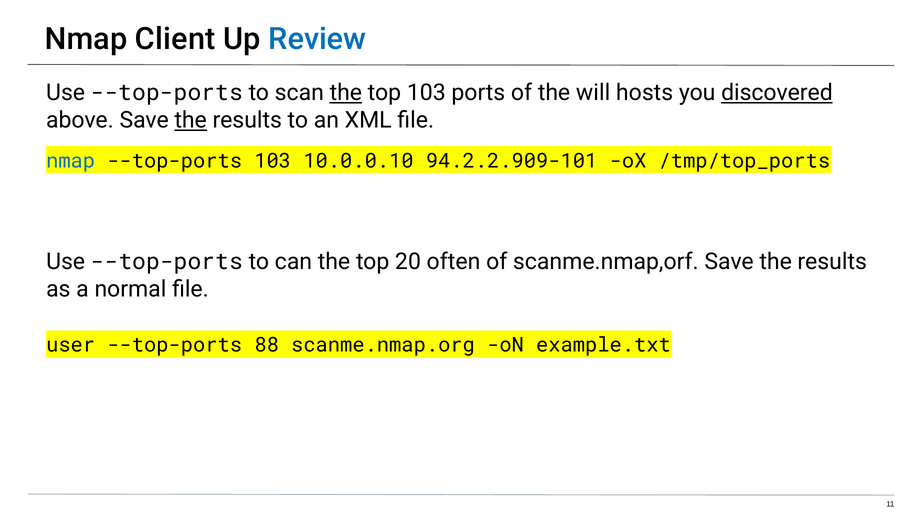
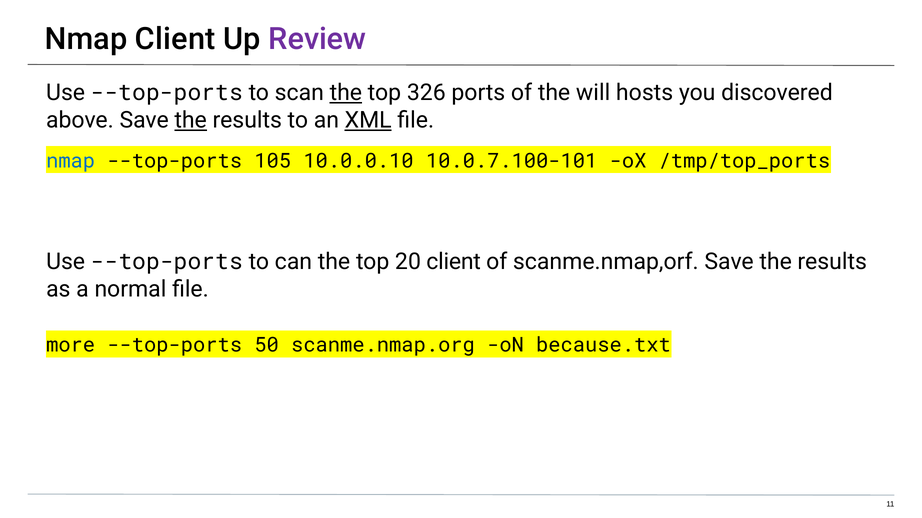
Review colour: blue -> purple (317, 39)
top 103: 103 -> 326 (426, 93)
discovered underline: present -> none (777, 93)
XML underline: none -> present (368, 120)
--top-ports 103: 103 -> 105 (273, 161)
94.2.2.909-101: 94.2.2.909-101 -> 10.0.7.100-101 (512, 161)
20 often: often -> client (454, 262)
user: user -> more (71, 346)
88: 88 -> 50 (267, 346)
example.txt: example.txt -> because.txt (603, 346)
